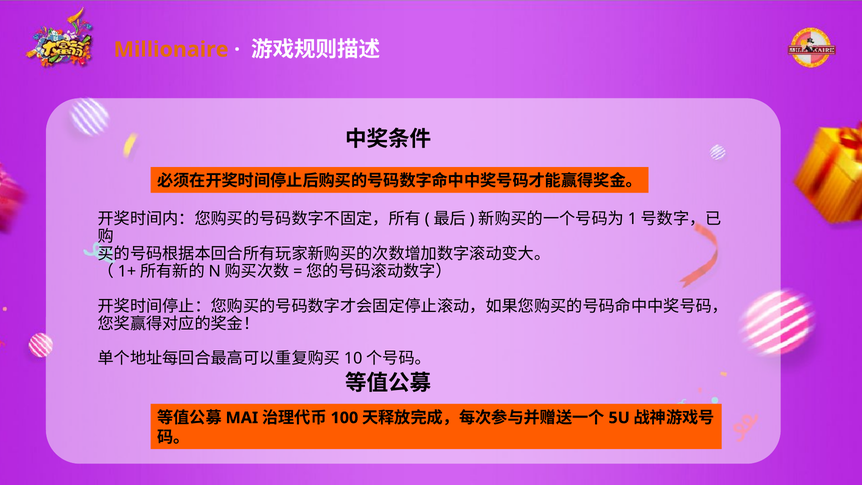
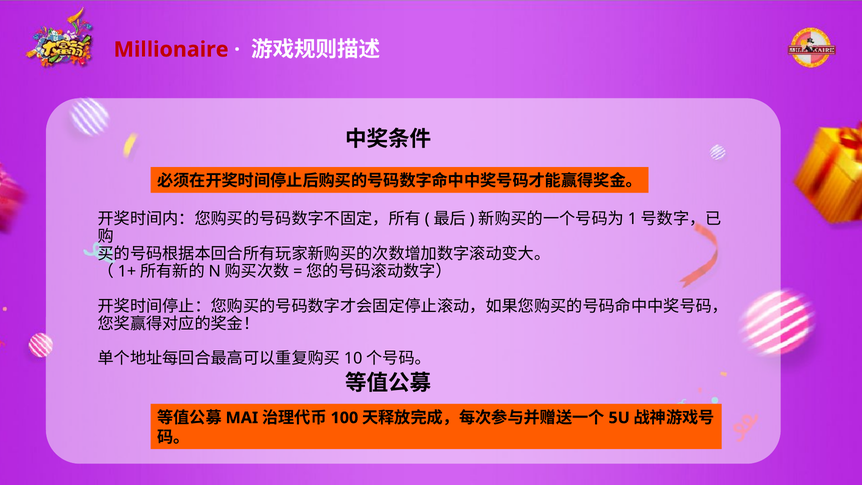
Millionaire colour: orange -> red (171, 50)
